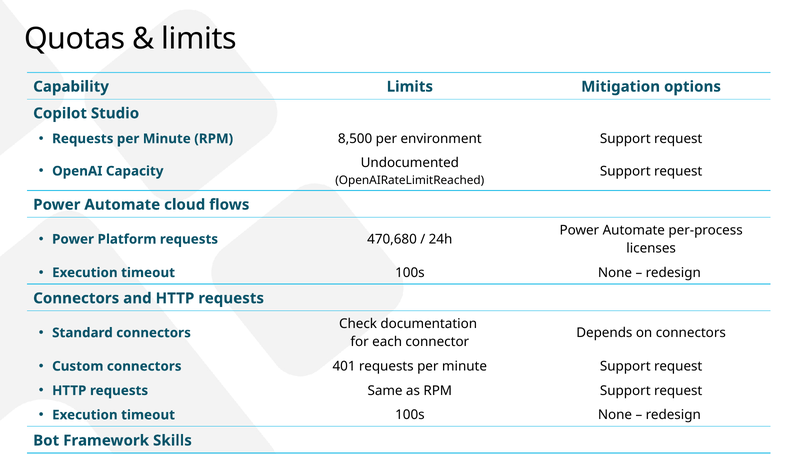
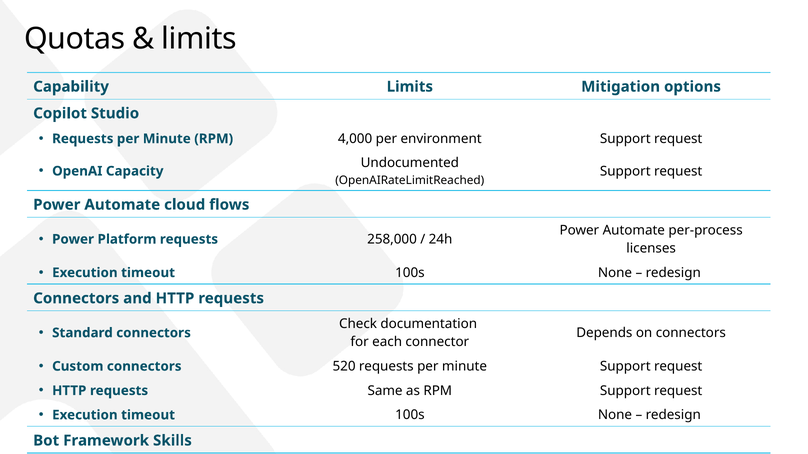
8,500: 8,500 -> 4,000 (355, 139)
470,680: 470,680 -> 258,000 (392, 239)
401: 401 -> 520 (344, 367)
